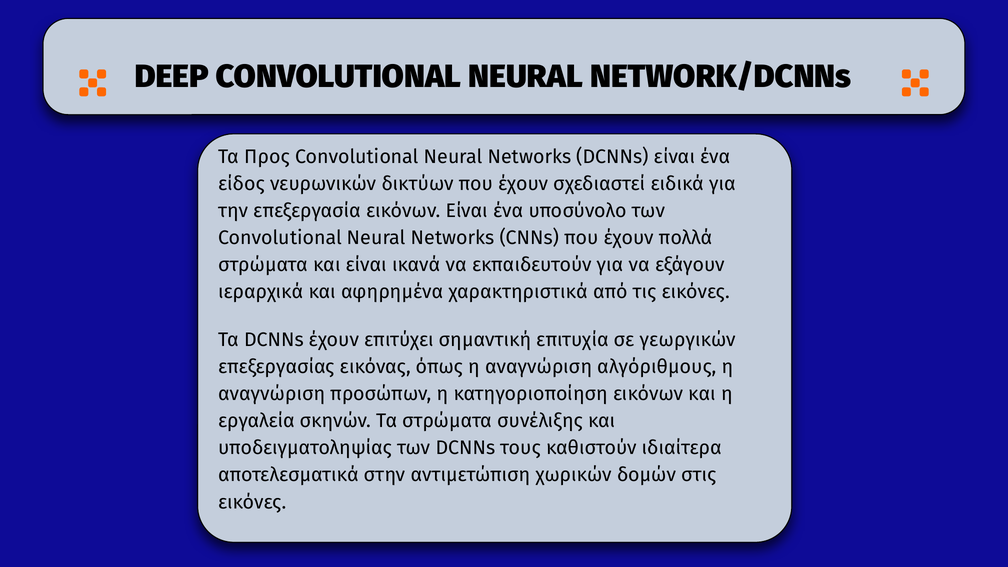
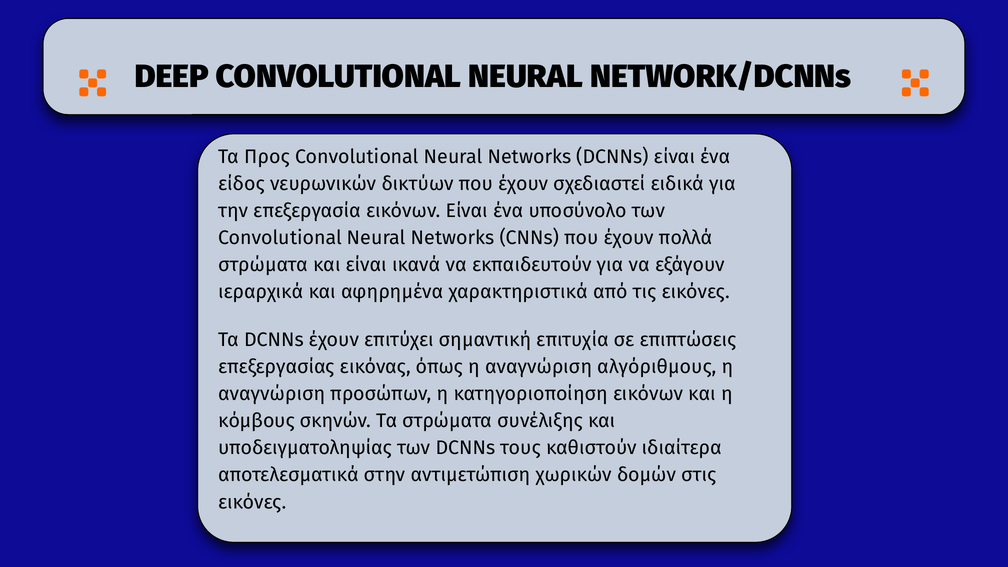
γεωργικών: γεωργικών -> επιπτώσεις (688, 340)
εργαλεία: εργαλεία -> κόμβους (256, 421)
